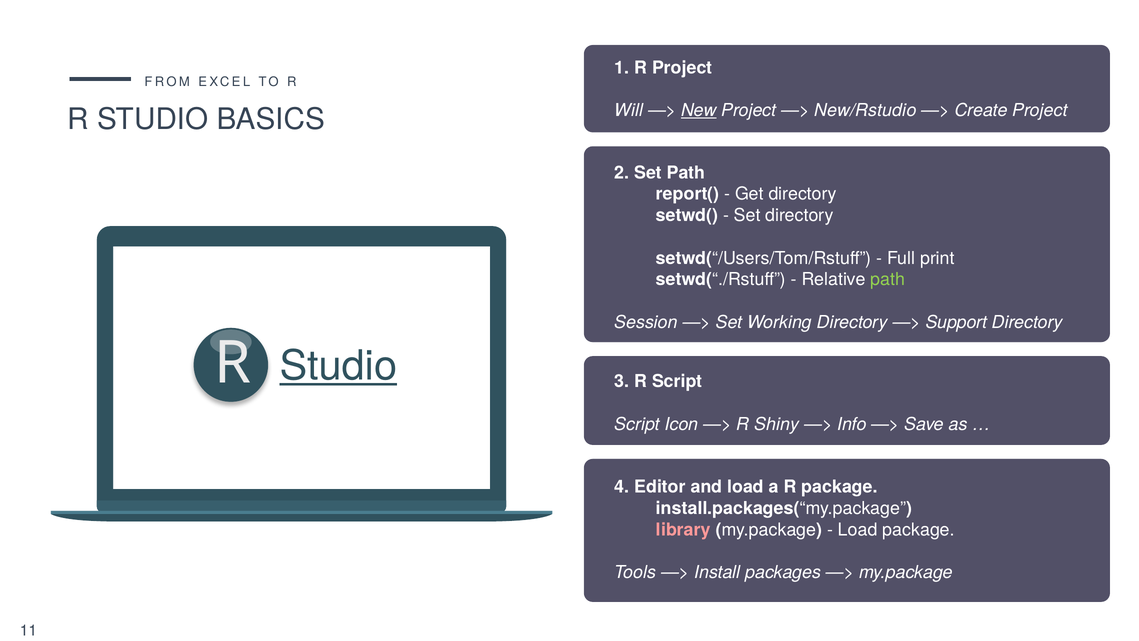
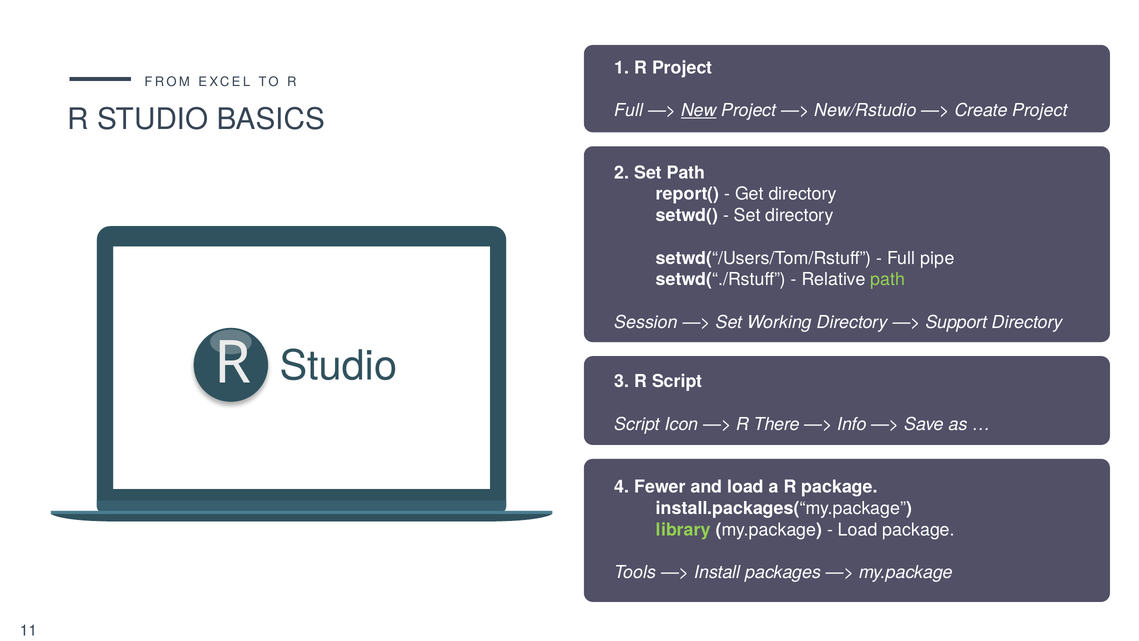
Will: Will -> Full (629, 111)
print: print -> pipe (937, 258)
Studio underline: present -> none (338, 366)
Shiny: Shiny -> There (777, 424)
Editor: Editor -> Fewer (660, 487)
library colour: pink -> light green (683, 530)
